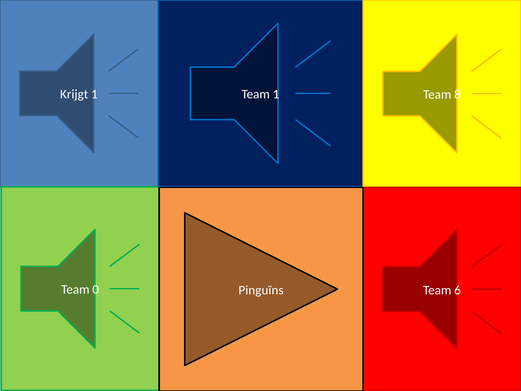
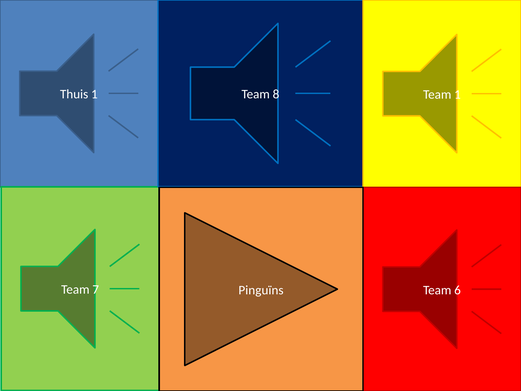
Krijgt: Krijgt -> Thuis (74, 94)
Team 1: 1 -> 8 (276, 94)
Team 8: 8 -> 1 (458, 94)
0: 0 -> 7 (96, 289)
